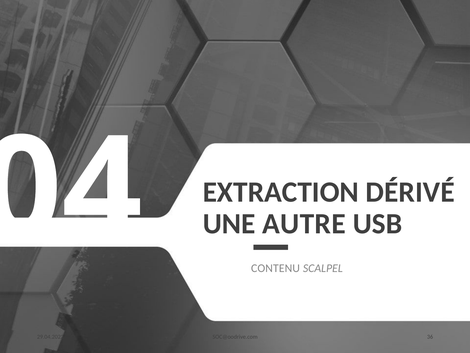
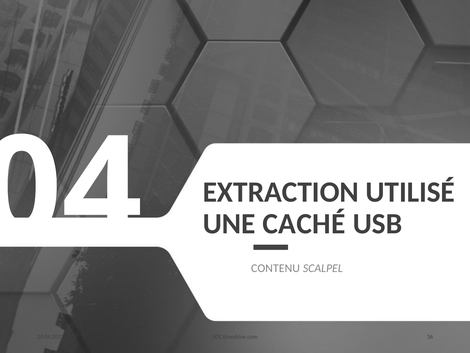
DÉRIVÉ: DÉRIVÉ -> UTILISÉ (410, 192)
AUTRE: AUTRE -> CACHÉ (304, 224)
